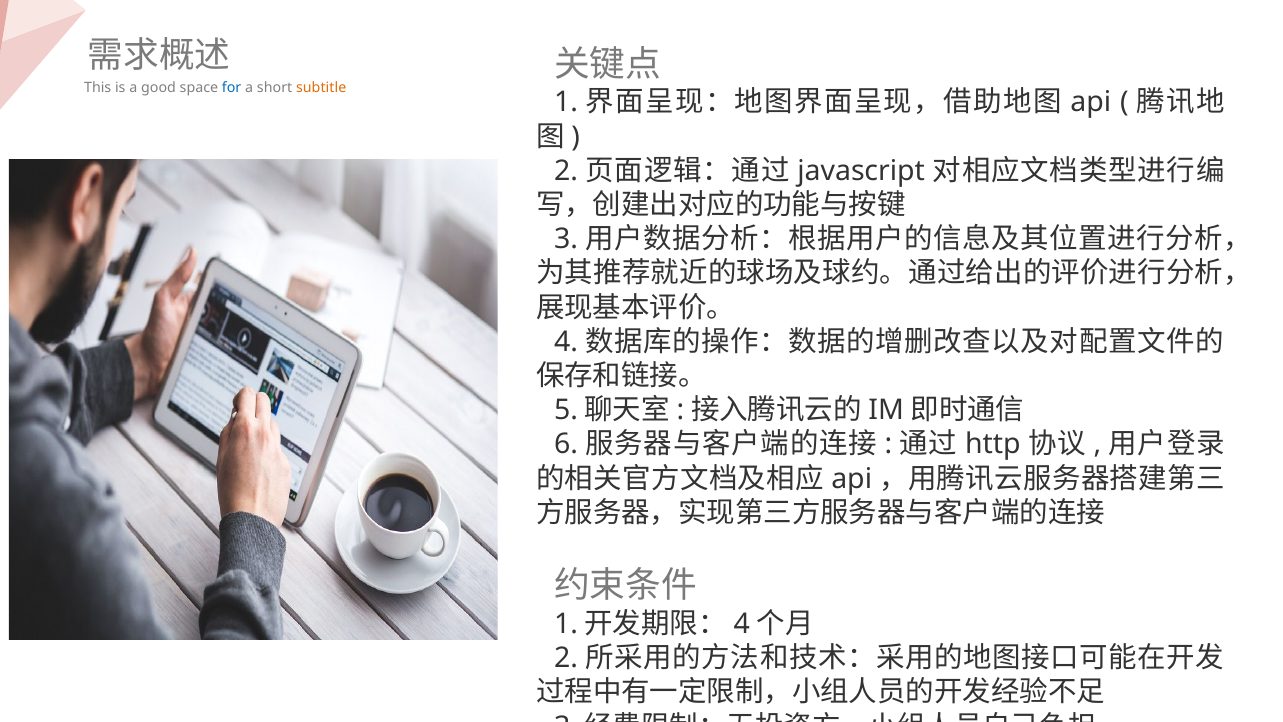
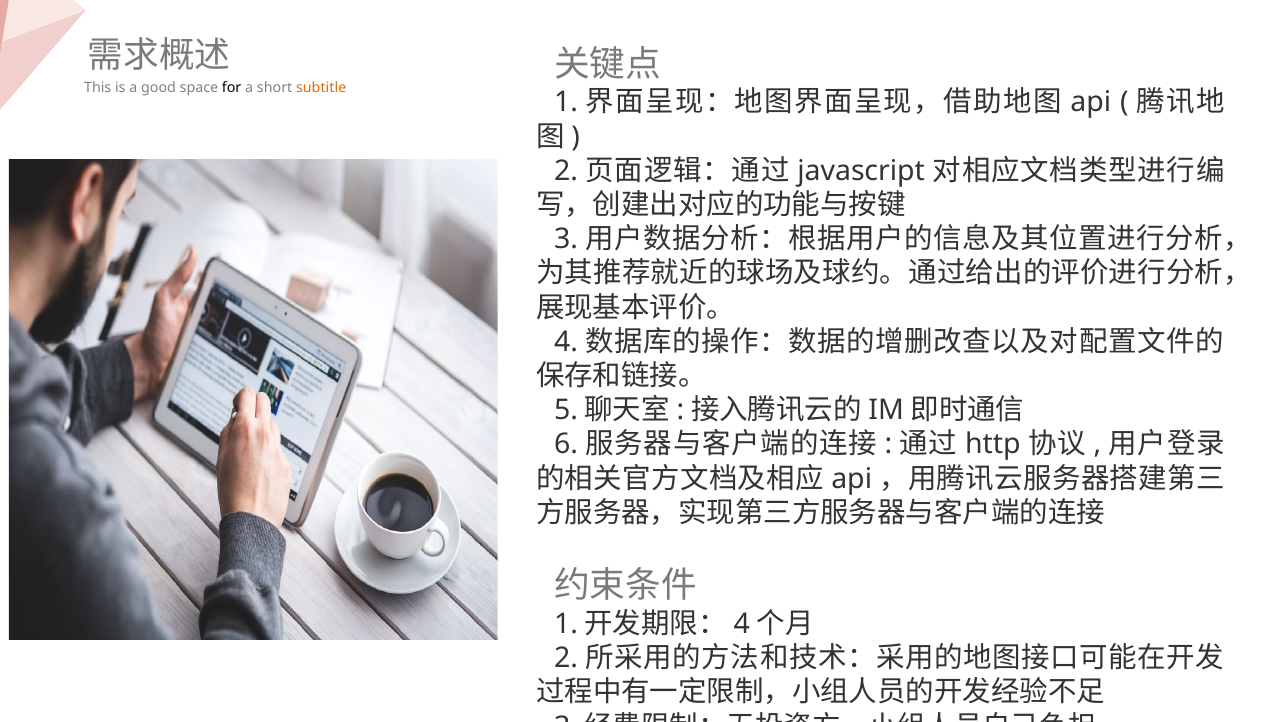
for colour: blue -> black (232, 87)
